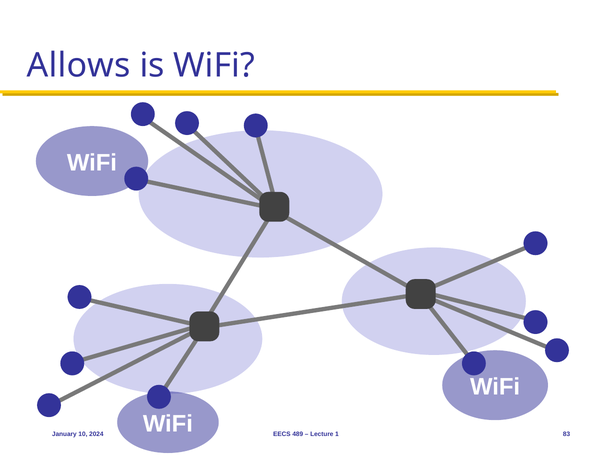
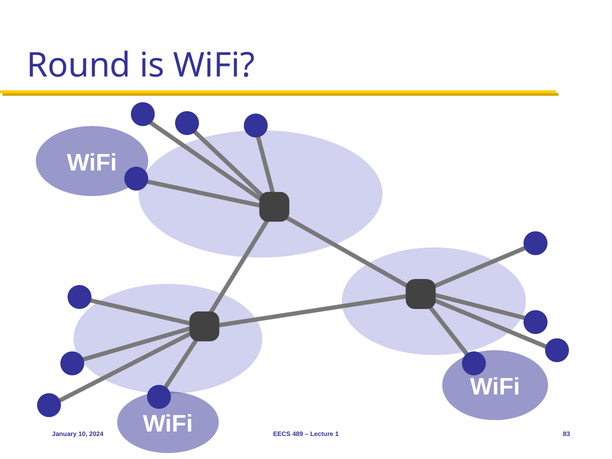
Allows: Allows -> Round (79, 66)
